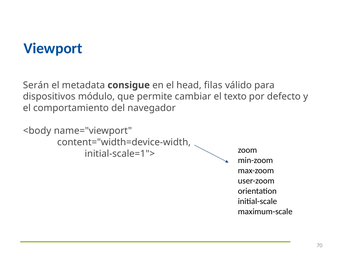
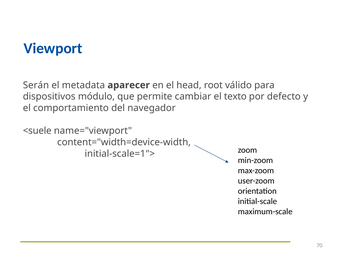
consigue: consigue -> aparecer (129, 85)
filas: filas -> root (213, 85)
<body: <body -> <suele (37, 131)
